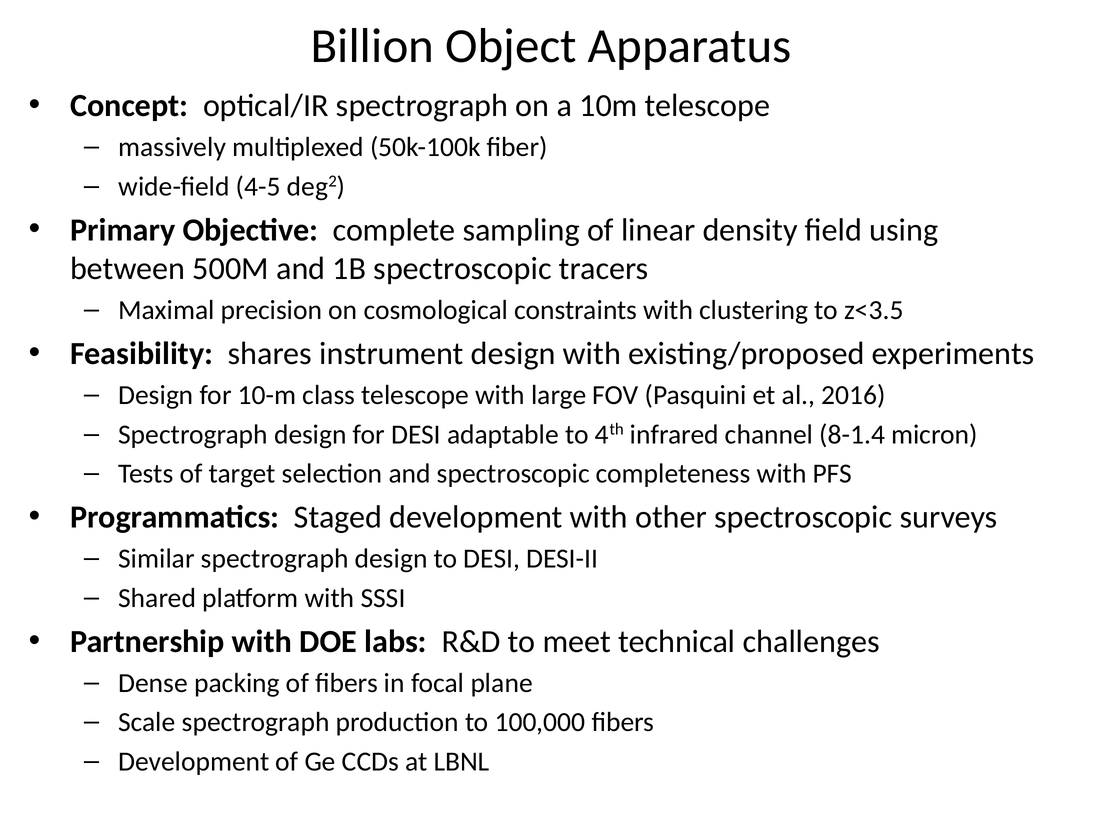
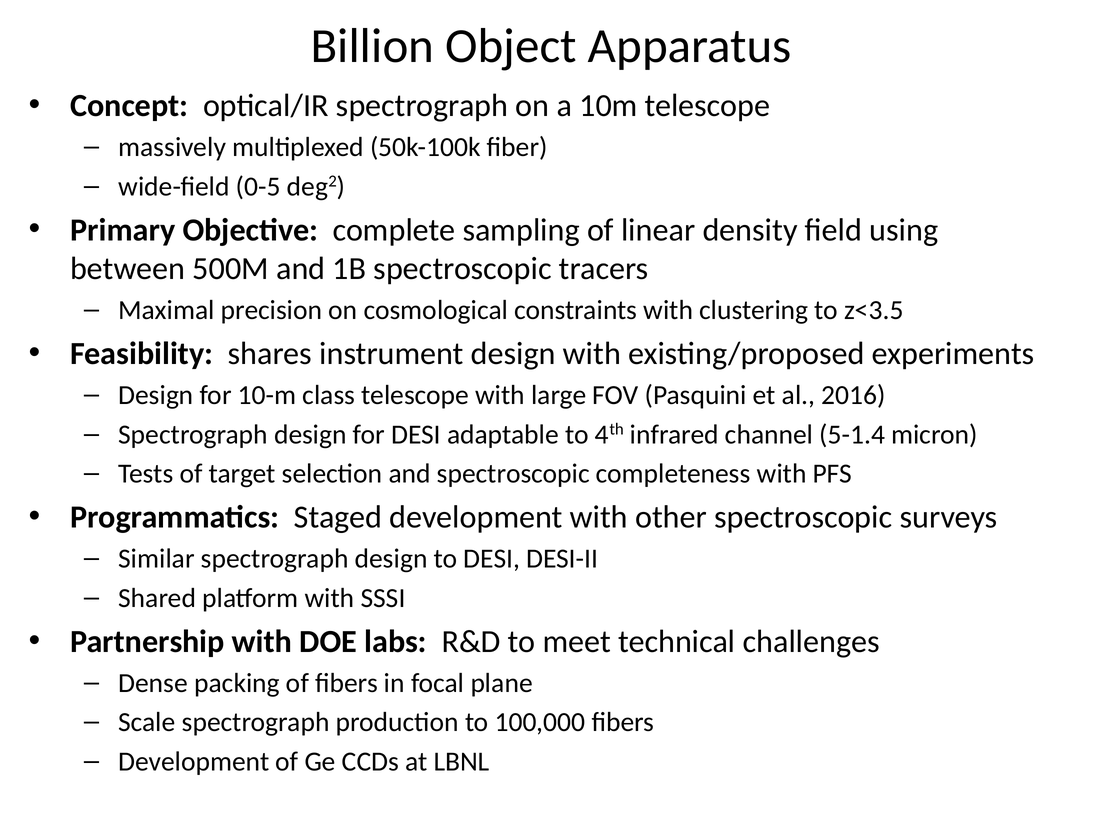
4-5: 4-5 -> 0-5 (258, 186)
8-1.4: 8-1.4 -> 5-1.4 (852, 435)
